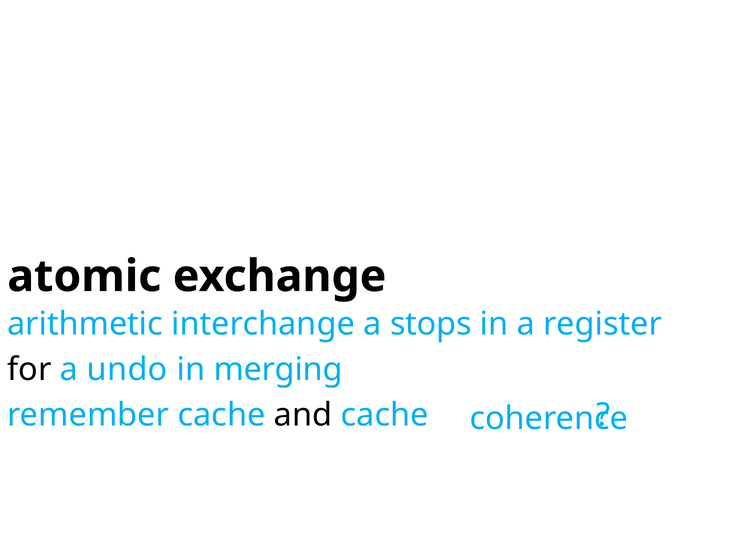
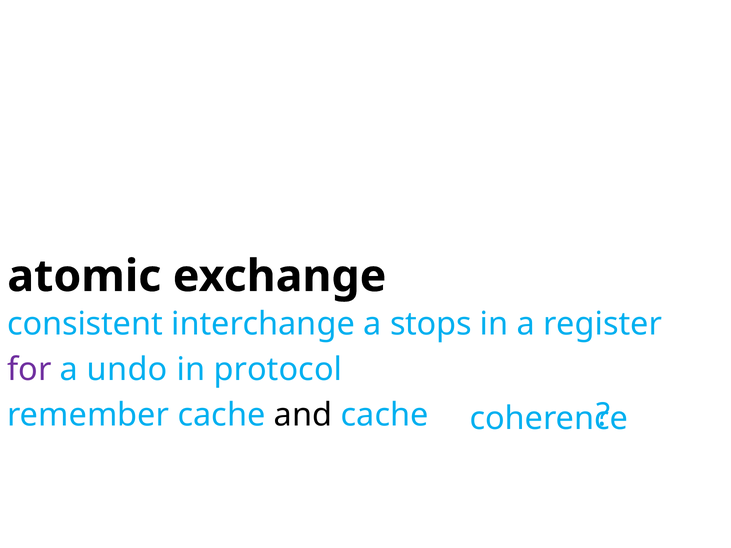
arithmetic: arithmetic -> consistent (85, 324)
for colour: black -> purple (29, 370)
merging: merging -> protocol (278, 370)
